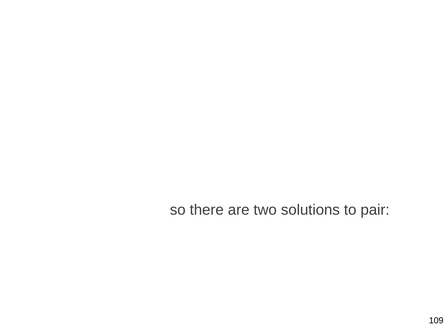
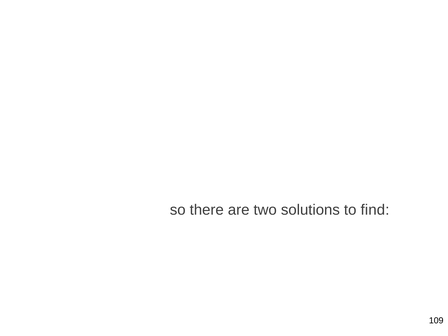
pair: pair -> find (375, 210)
